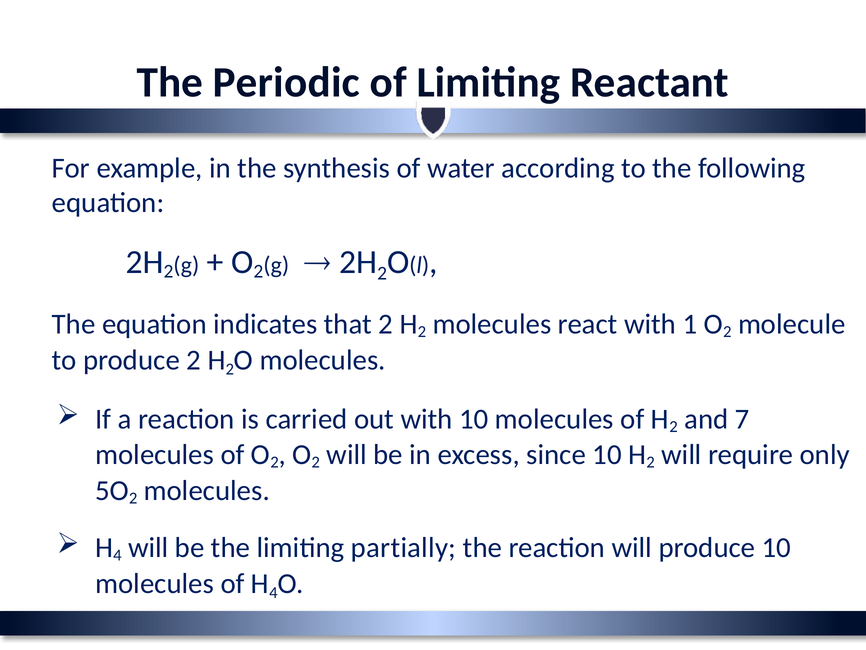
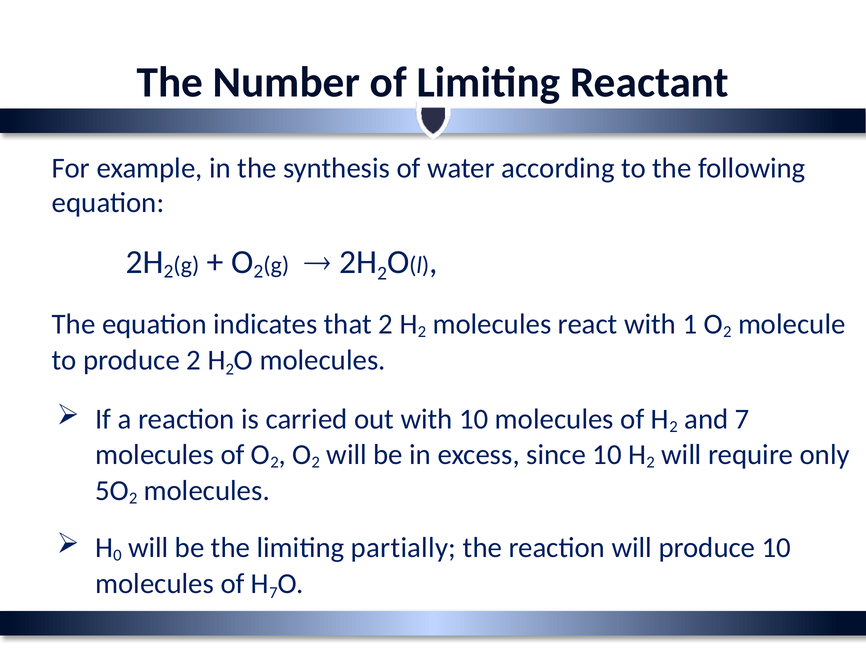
Periodic: Periodic -> Number (286, 82)
4: 4 -> 0 (117, 555)
4: 4 -> 7 (273, 592)
